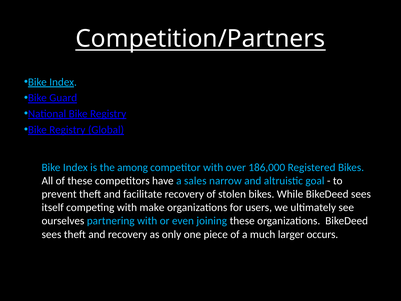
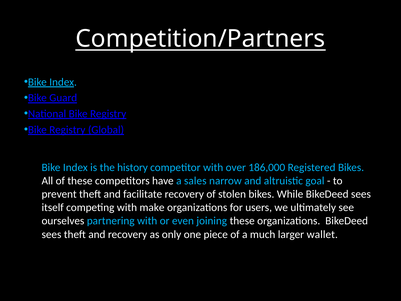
among: among -> history (133, 167)
occurs: occurs -> wallet (322, 234)
